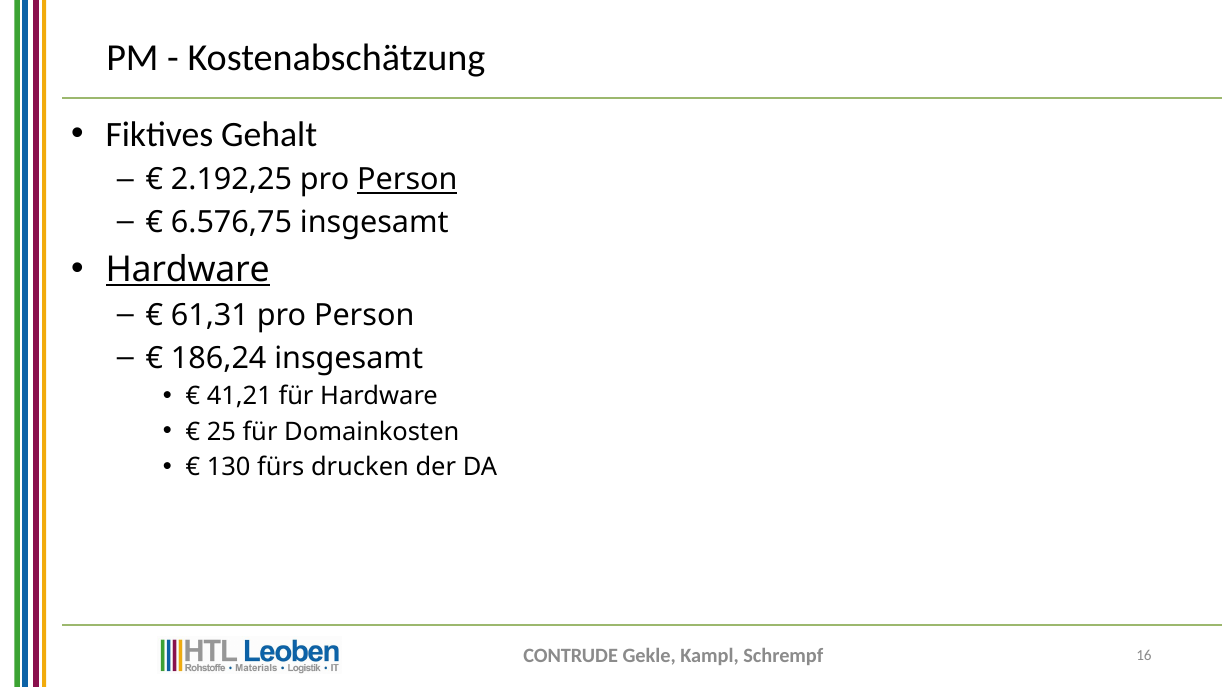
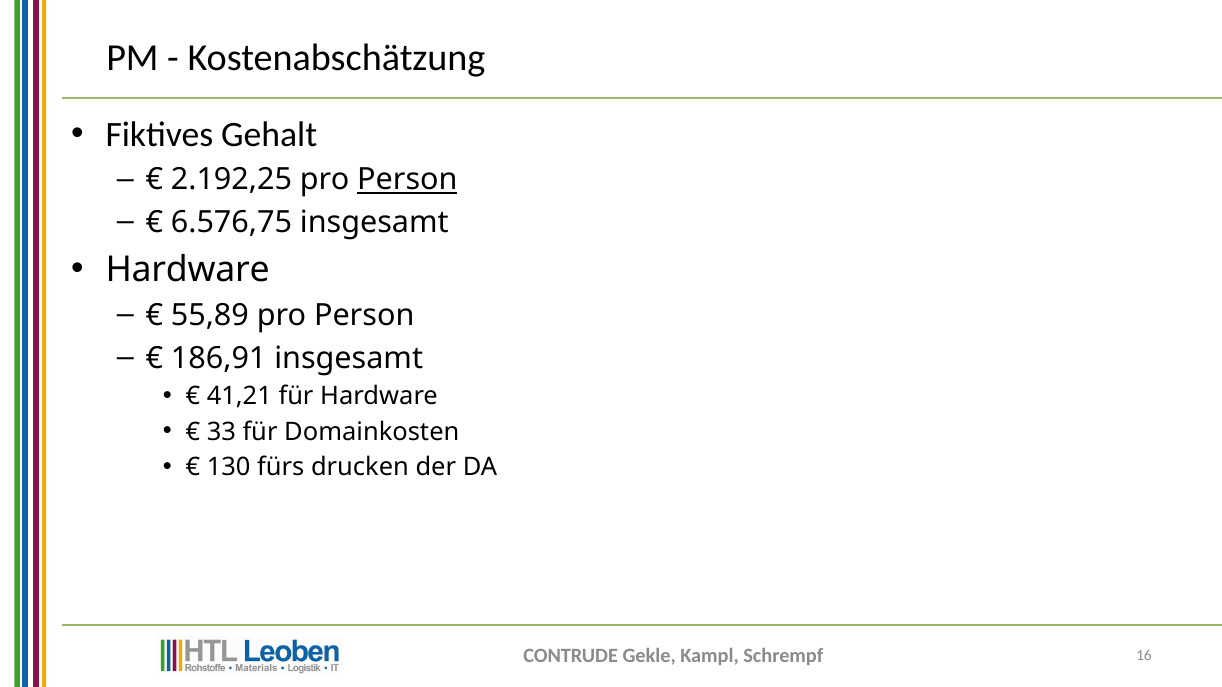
Hardware underline: present -> none (188, 270)
61,31: 61,31 -> 55,89 (210, 315)
186,24: 186,24 -> 186,91 (219, 358)
25: 25 -> 33 (221, 432)
